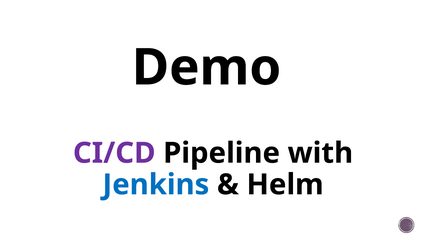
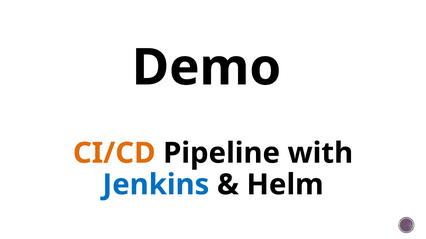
CI/CD colour: purple -> orange (114, 153)
